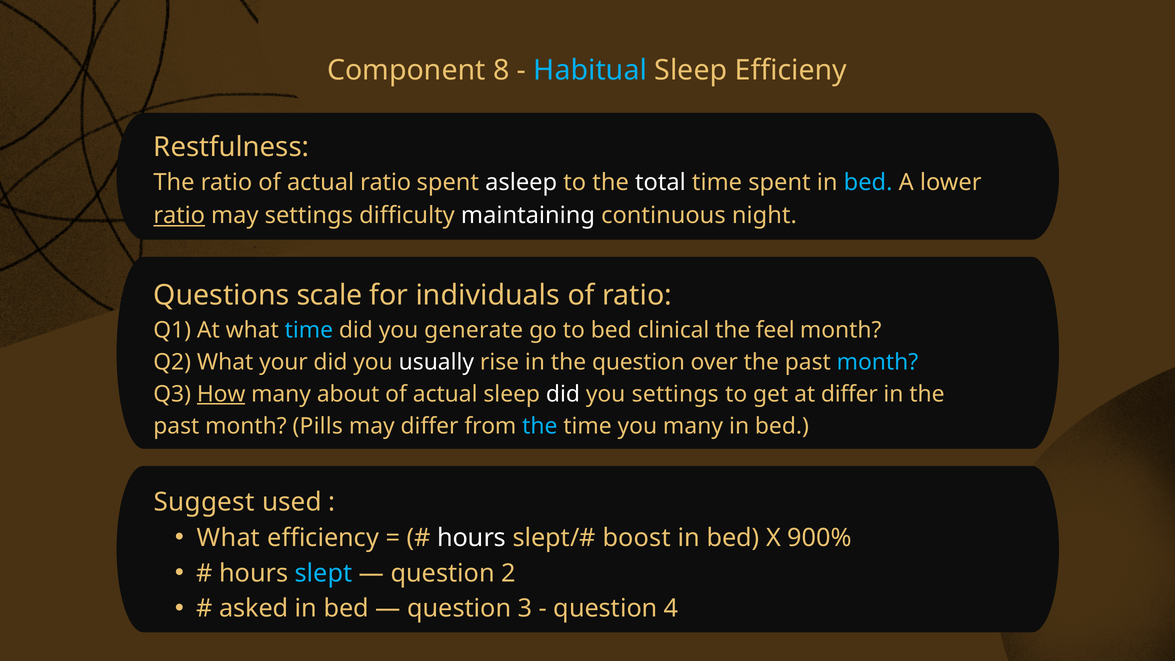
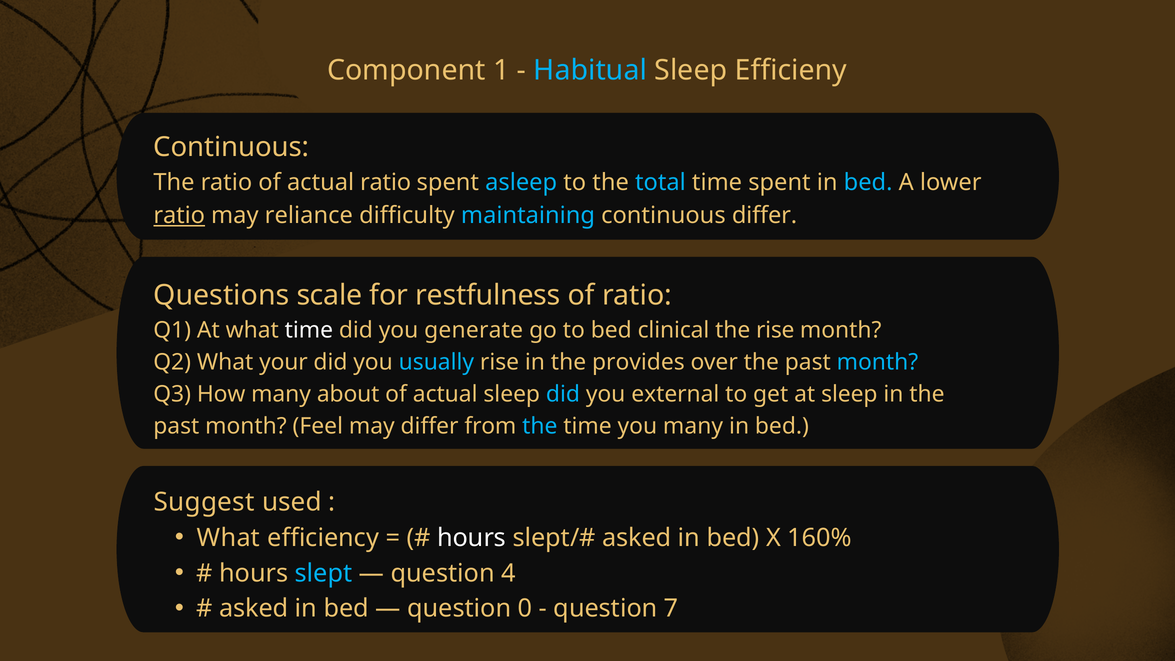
8: 8 -> 1 (501, 70)
Restfulness: Restfulness -> Continuous (231, 147)
asleep colour: white -> light blue (521, 182)
total colour: white -> light blue (660, 182)
may settings: settings -> reliance (309, 215)
maintaining colour: white -> light blue (528, 215)
continuous night: night -> differ (764, 215)
individuals: individuals -> restfulness (488, 295)
time colour: light blue -> white (309, 330)
the feel: feel -> rise (775, 330)
usually colour: white -> light blue (436, 362)
the question: question -> provides (638, 362)
How underline: present -> none (221, 394)
did colour: white -> light blue (563, 394)
you settings: settings -> external (675, 394)
at differ: differ -> sleep (849, 394)
Pills: Pills -> Feel (318, 426)
boost: boost -> asked (637, 538)
900%: 900% -> 160% (820, 538)
2: 2 -> 4 (509, 573)
3: 3 -> 0 (525, 609)
4: 4 -> 7 (671, 609)
